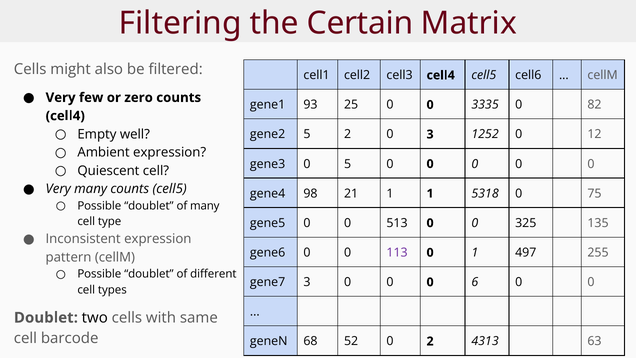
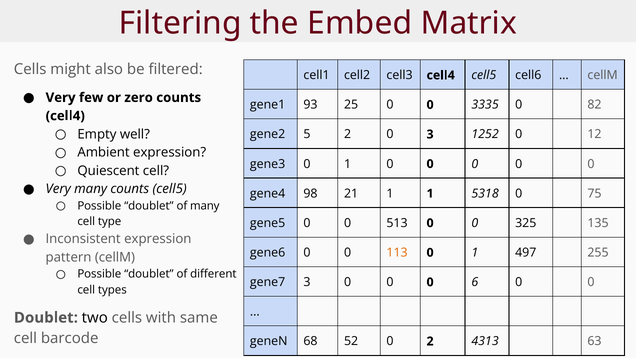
Certain: Certain -> Embed (360, 23)
gene3 0 5: 5 -> 1 (348, 164)
113 colour: purple -> orange (397, 252)
